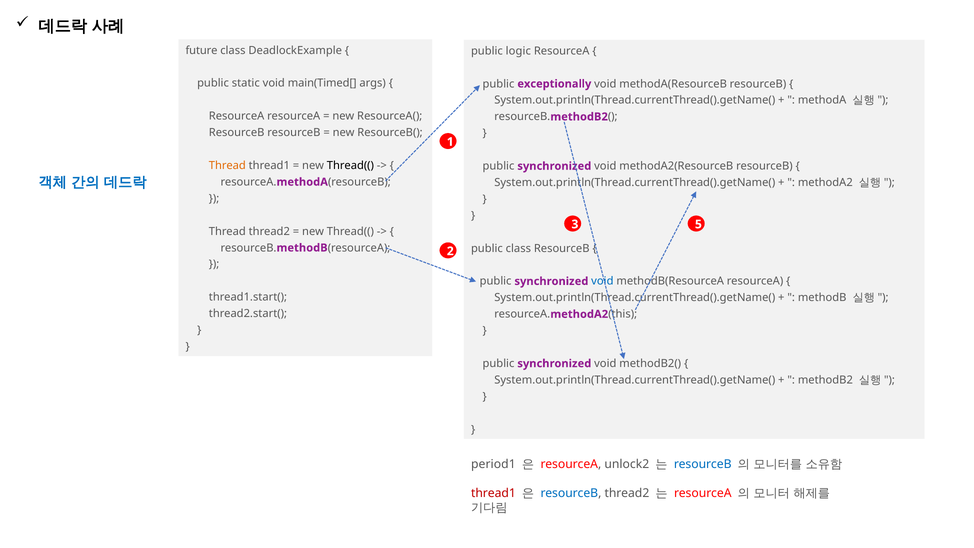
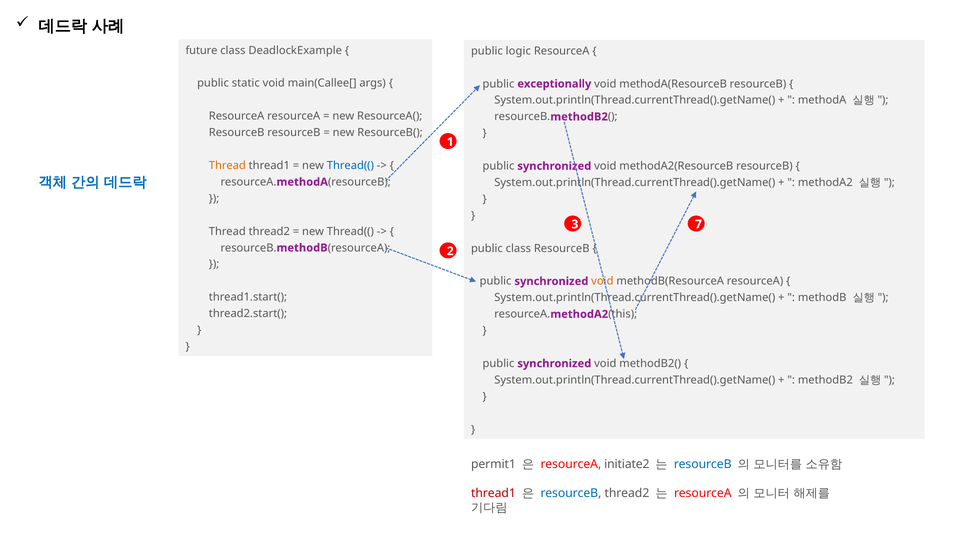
main(Timed[: main(Timed[ -> main(Callee[ (322, 83)
Thread(( colour: black -> blue (350, 166)
5: 5 -> 7 (698, 224)
void colour: blue -> orange (602, 281)
period1: period1 -> permit1 (493, 464)
unlock2: unlock2 -> initiate2 (627, 464)
